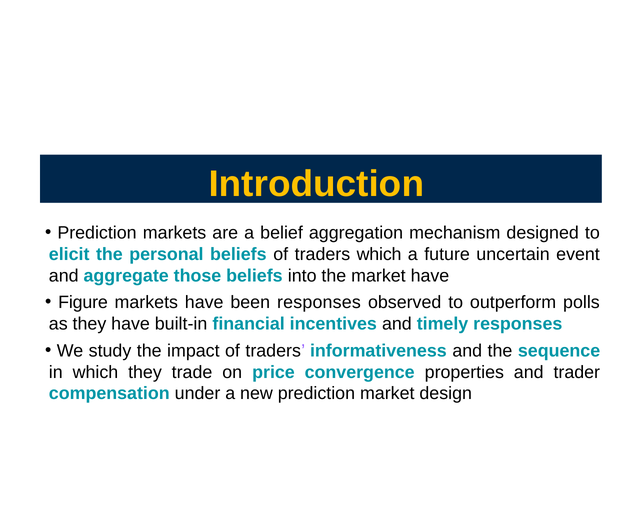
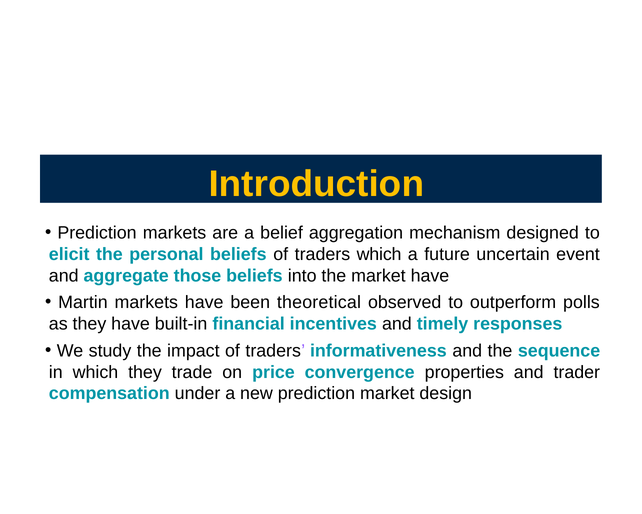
Figure: Figure -> Martin (83, 302)
been responses: responses -> theoretical (319, 302)
